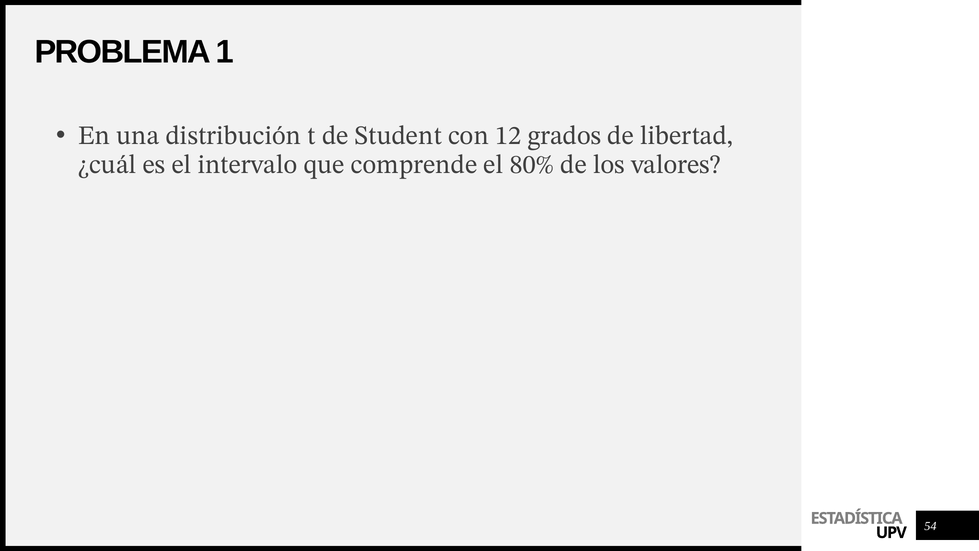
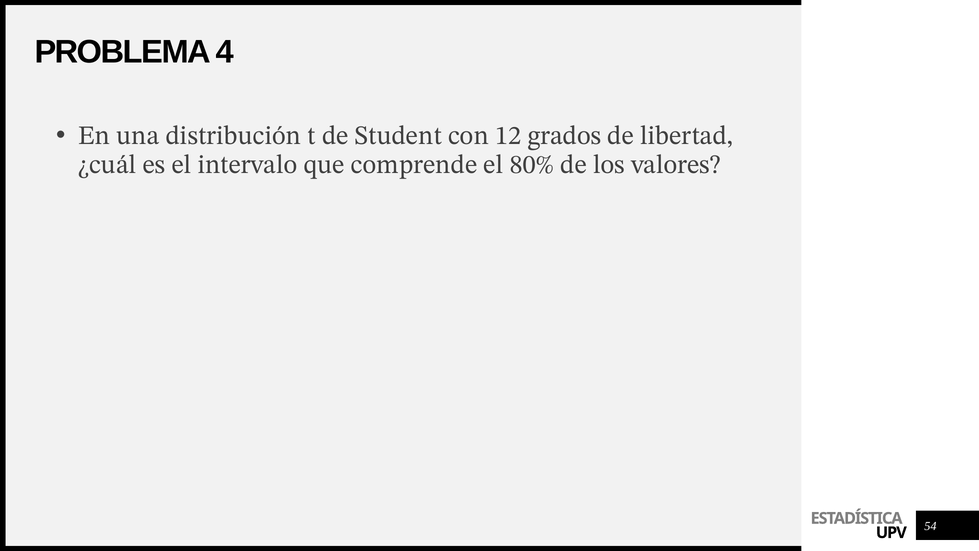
1: 1 -> 4 (225, 52)
